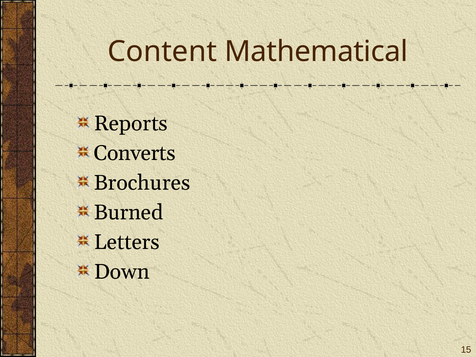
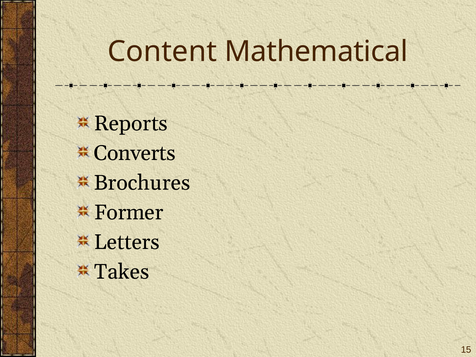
Burned: Burned -> Former (129, 212)
Down: Down -> Takes (122, 272)
